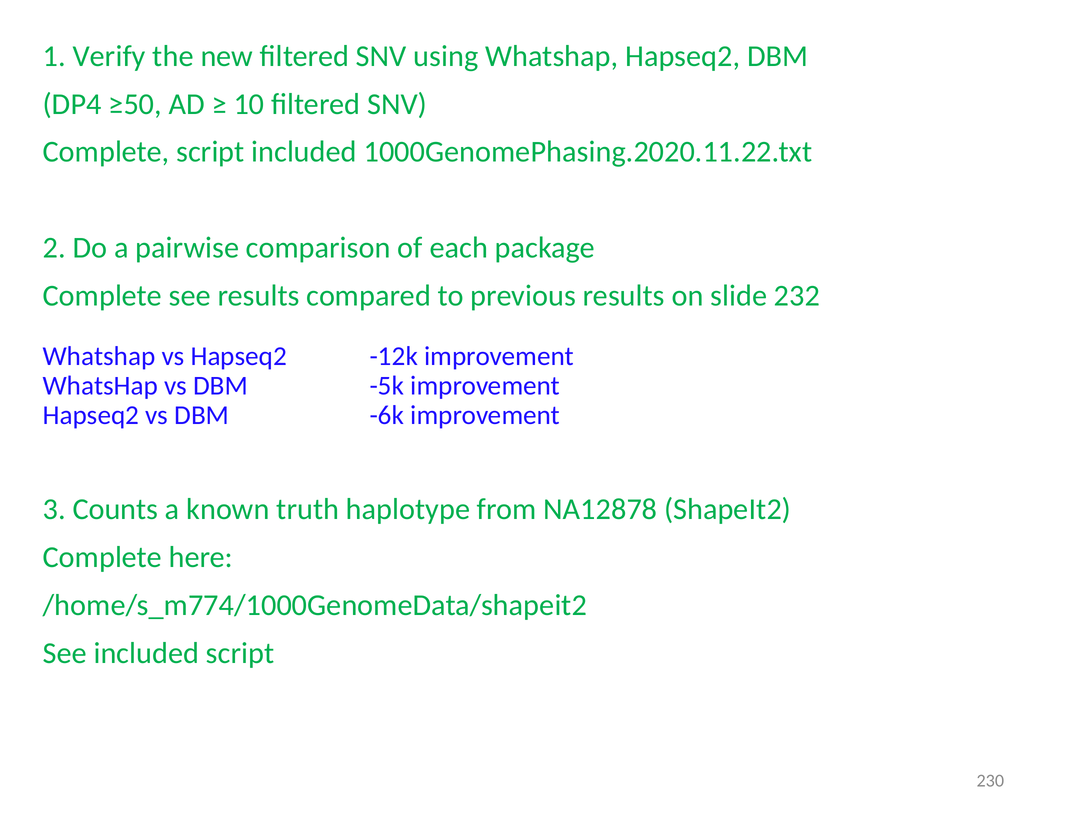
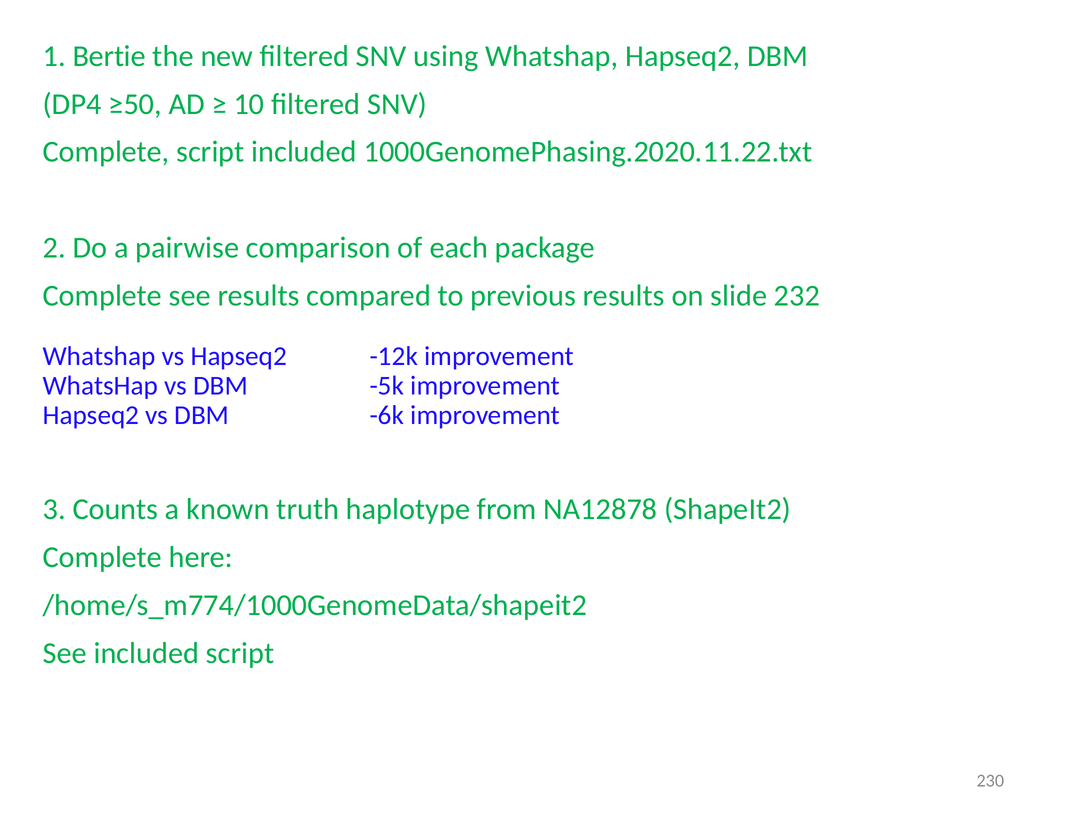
Verify: Verify -> Bertie (109, 56)
